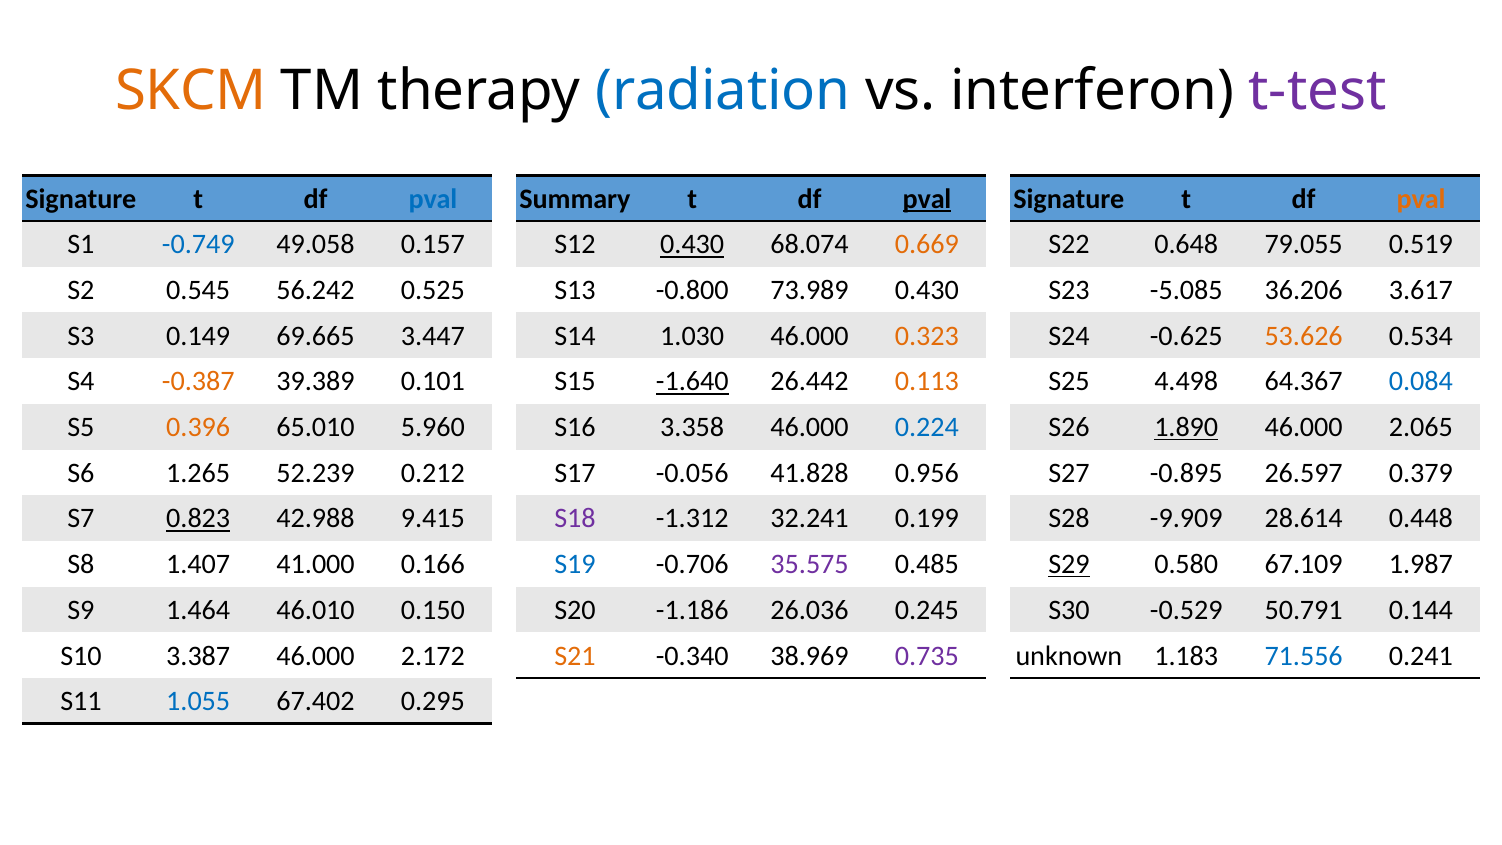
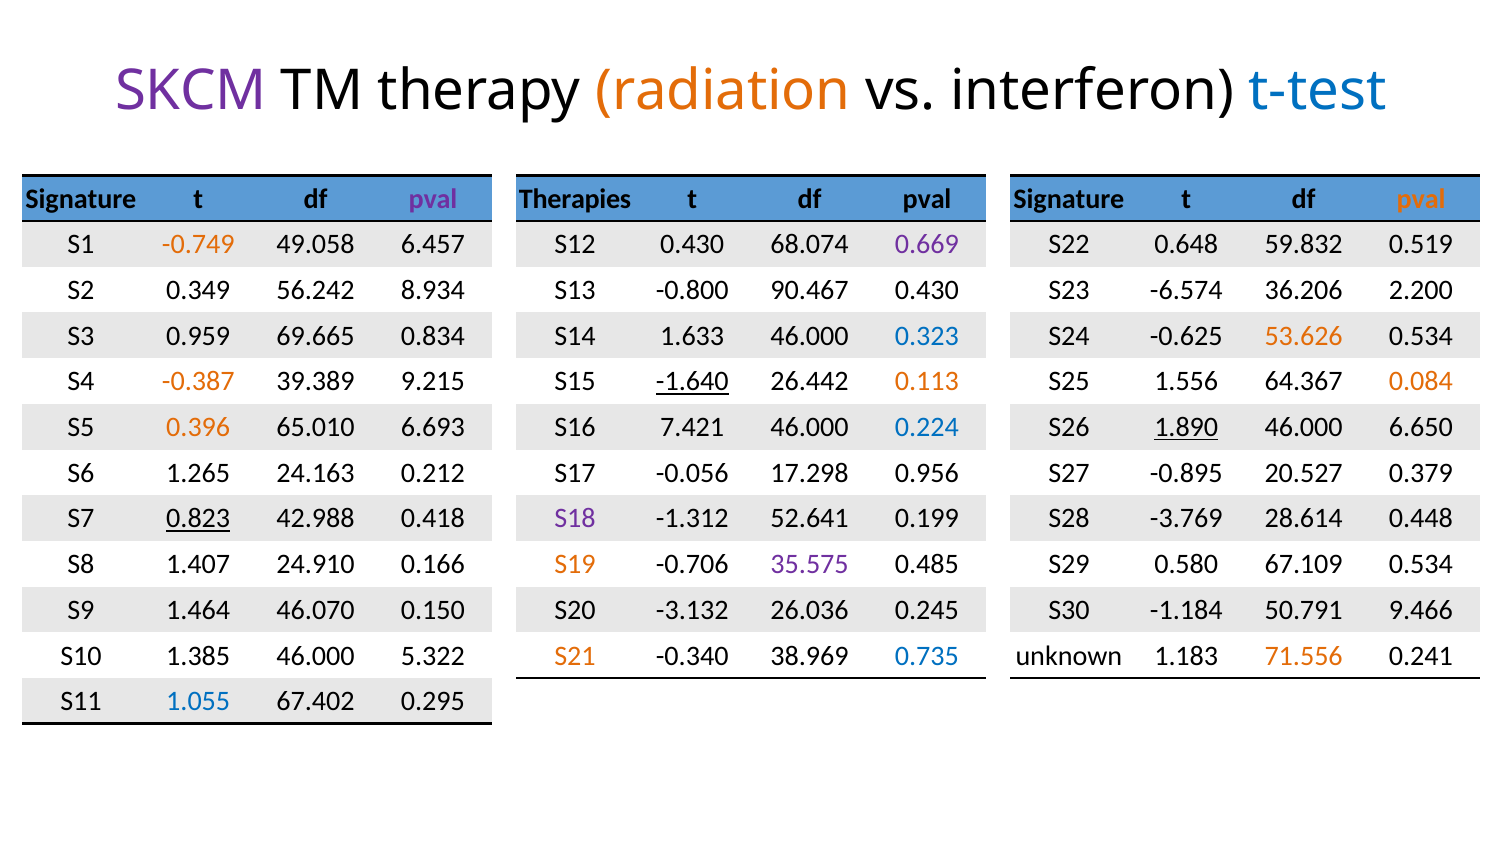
SKCM colour: orange -> purple (191, 91)
radiation colour: blue -> orange (723, 91)
t-test colour: purple -> blue (1317, 91)
pval colour: blue -> purple (433, 199)
Summary: Summary -> Therapies (575, 199)
pval underline: present -> none (927, 199)
-0.749 colour: blue -> orange (198, 245)
0.157: 0.157 -> 6.457 (433, 245)
0.430 underline: present -> none (692, 245)
0.669 colour: orange -> purple (927, 245)
79.055: 79.055 -> 59.832 (1304, 245)
0.545: 0.545 -> 0.349 (198, 290)
0.525: 0.525 -> 8.934 (433, 290)
73.989: 73.989 -> 90.467 (810, 290)
-5.085: -5.085 -> -6.574 (1186, 290)
3.617: 3.617 -> 2.200 (1421, 290)
0.149: 0.149 -> 0.959 (198, 336)
3.447: 3.447 -> 0.834 (433, 336)
1.030: 1.030 -> 1.633 (692, 336)
0.323 colour: orange -> blue (927, 336)
0.101: 0.101 -> 9.215 (433, 382)
4.498: 4.498 -> 1.556 (1186, 382)
0.084 colour: blue -> orange (1421, 382)
5.960: 5.960 -> 6.693 (433, 427)
3.358: 3.358 -> 7.421 (692, 427)
2.065: 2.065 -> 6.650 (1421, 427)
52.239: 52.239 -> 24.163 (316, 473)
41.828: 41.828 -> 17.298 (810, 473)
26.597: 26.597 -> 20.527 (1304, 473)
9.415: 9.415 -> 0.418 (433, 519)
32.241: 32.241 -> 52.641 (810, 519)
-9.909: -9.909 -> -3.769 (1186, 519)
41.000: 41.000 -> 24.910 (316, 564)
S19 colour: blue -> orange (575, 564)
S29 underline: present -> none (1069, 564)
67.109 1.987: 1.987 -> 0.534 (1421, 564)
46.010: 46.010 -> 46.070 (316, 610)
-1.186: -1.186 -> -3.132 (692, 610)
-0.529: -0.529 -> -1.184 (1186, 610)
0.144: 0.144 -> 9.466 (1421, 610)
3.387: 3.387 -> 1.385 (198, 656)
2.172: 2.172 -> 5.322 (433, 656)
0.735 colour: purple -> blue (927, 656)
71.556 colour: blue -> orange (1304, 656)
